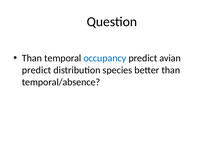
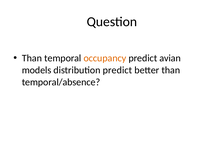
occupancy colour: blue -> orange (105, 58)
predict: predict -> models (37, 70)
distribution species: species -> predict (117, 70)
